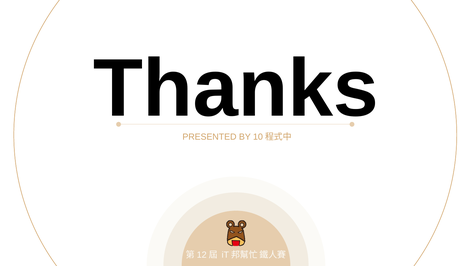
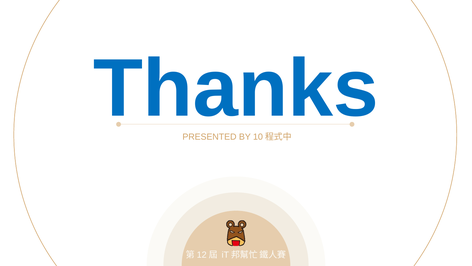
Thanks colour: black -> blue (236, 89)
